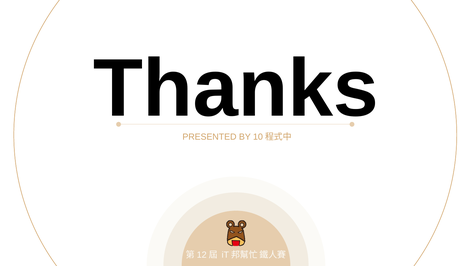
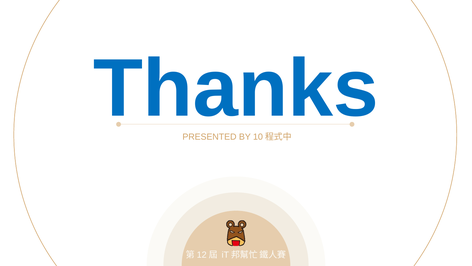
Thanks colour: black -> blue (236, 89)
